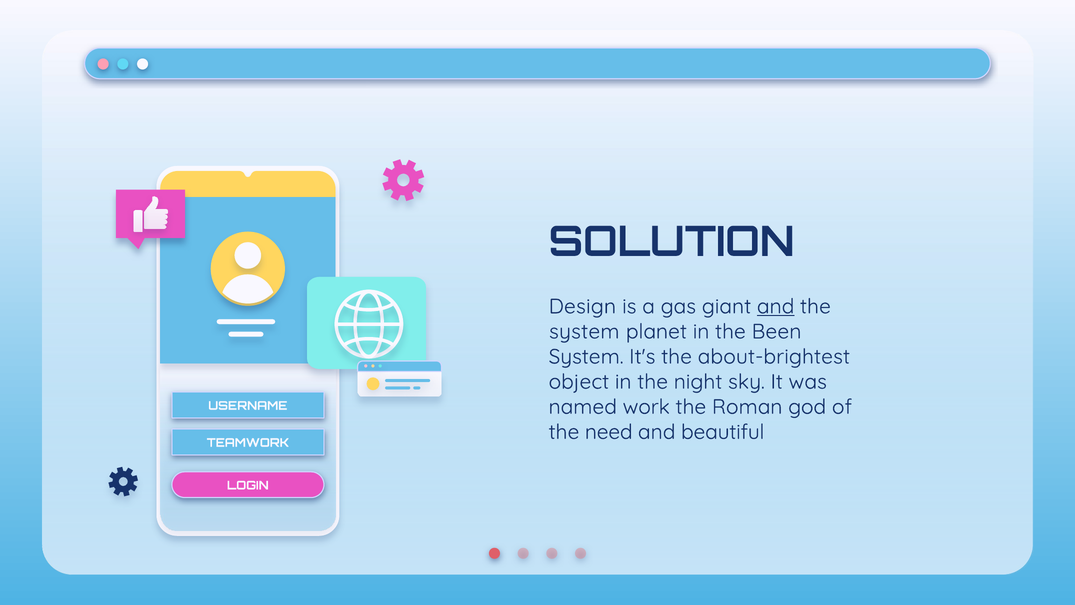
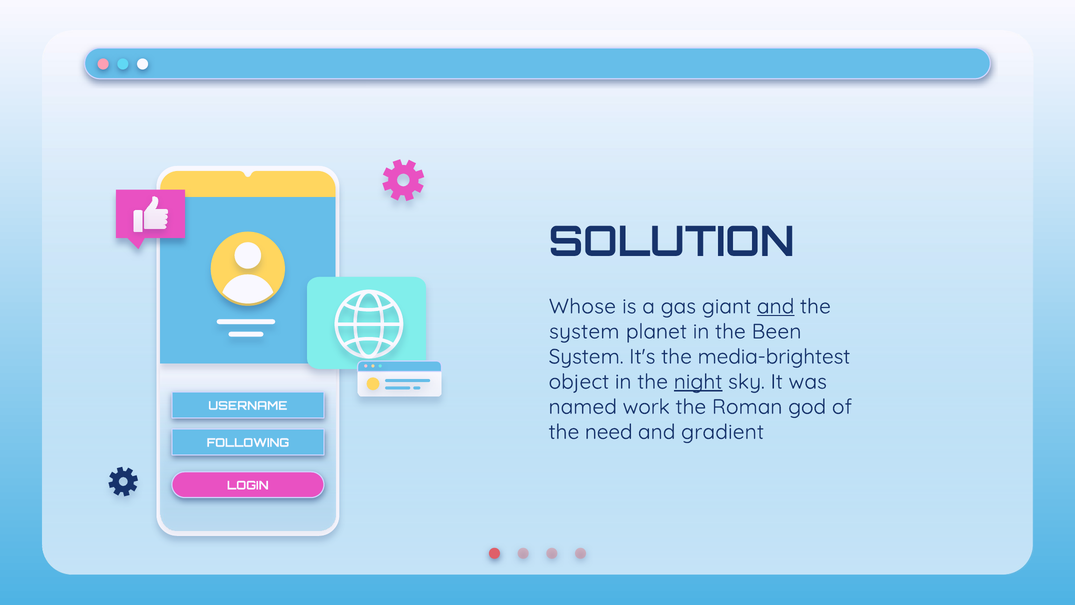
Design: Design -> Whose (582, 306)
about-brightest: about-brightest -> media-brightest (774, 357)
night underline: none -> present (698, 382)
beautiful: beautiful -> gradient (723, 432)
TEAMWORK: TEAMWORK -> FOLLOWING (248, 443)
